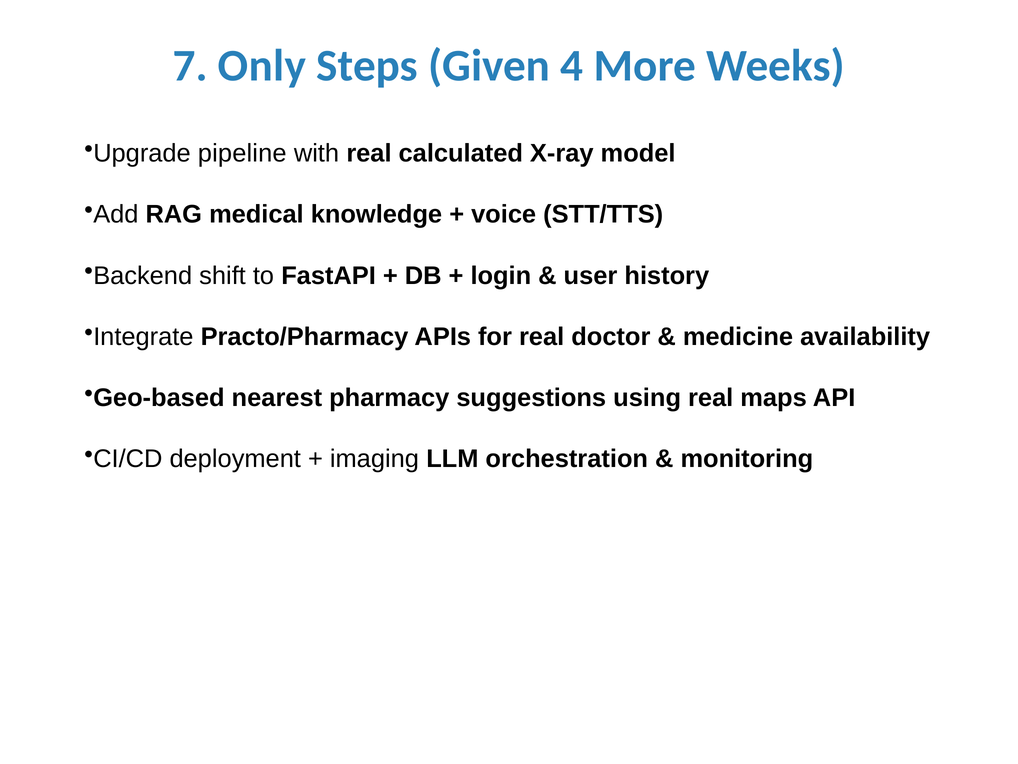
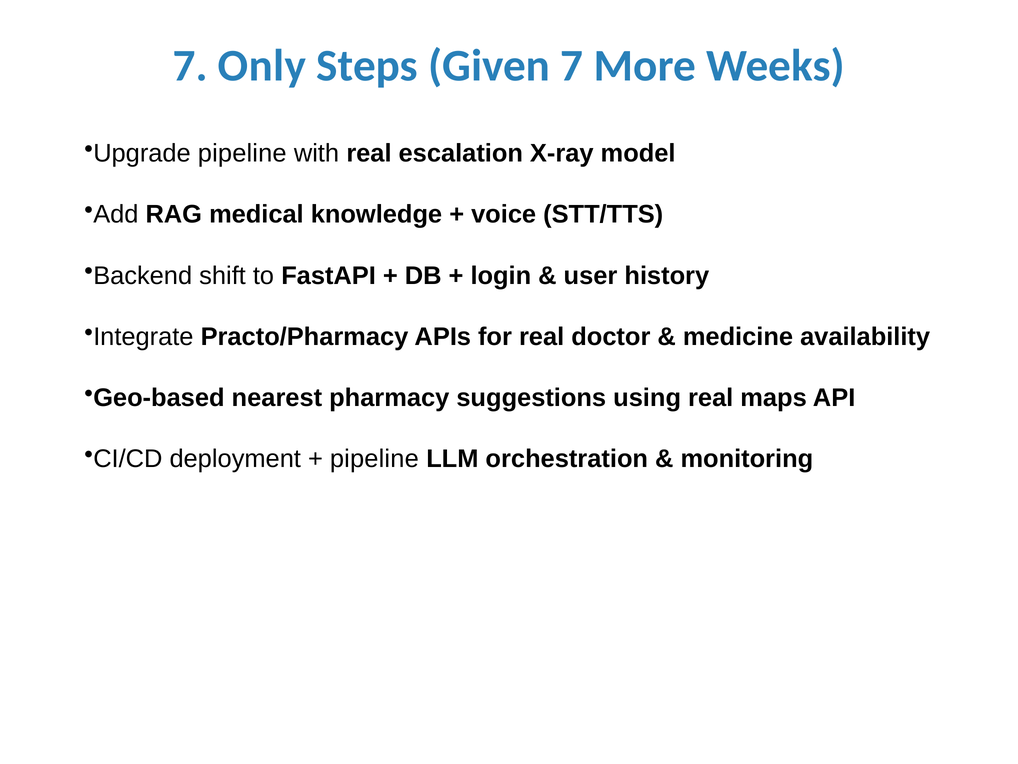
Given 4: 4 -> 7 (572, 66)
calculated: calculated -> escalation (461, 153)
imaging: imaging -> pipeline (374, 459)
